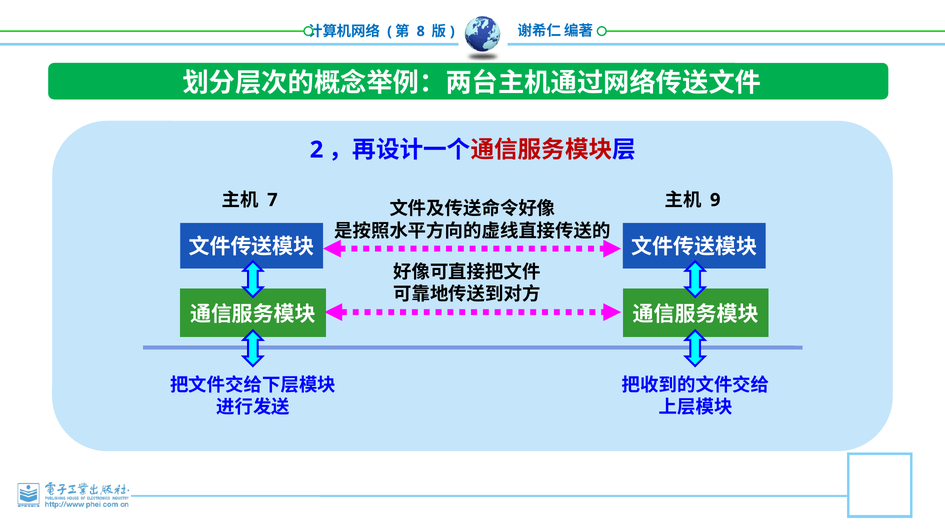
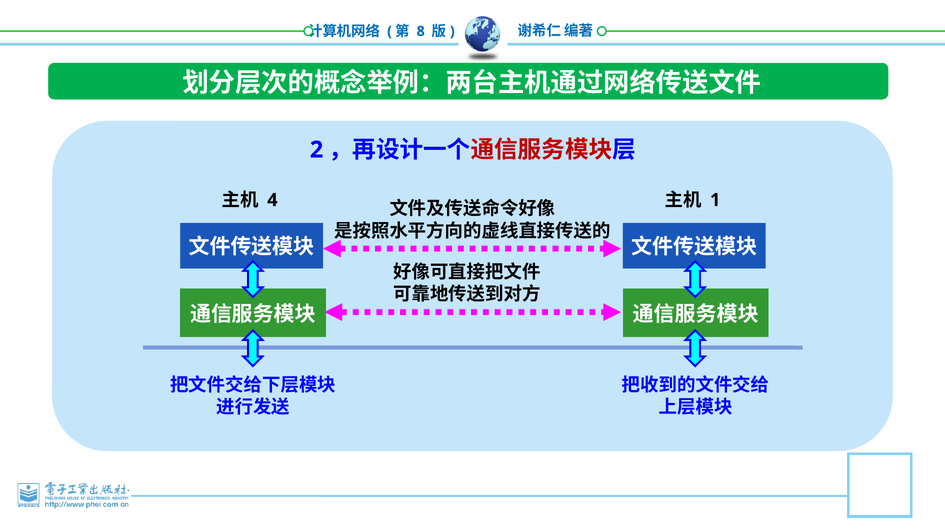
7: 7 -> 4 (272, 200)
9: 9 -> 1 (715, 200)
